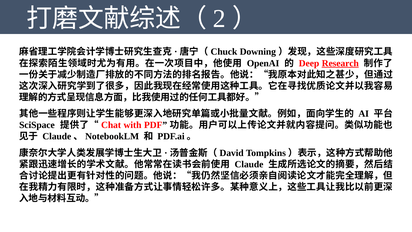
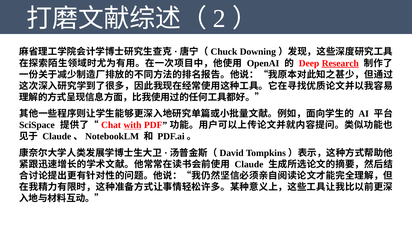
with underline: none -> present (133, 125)
